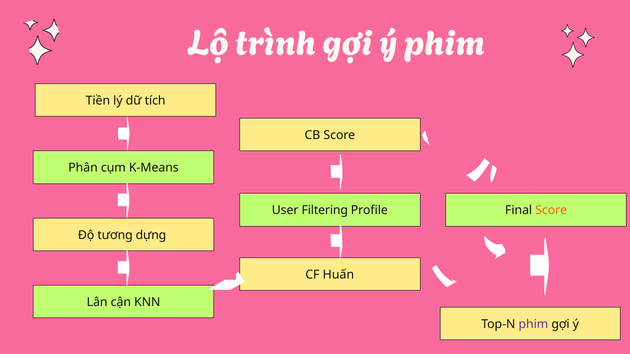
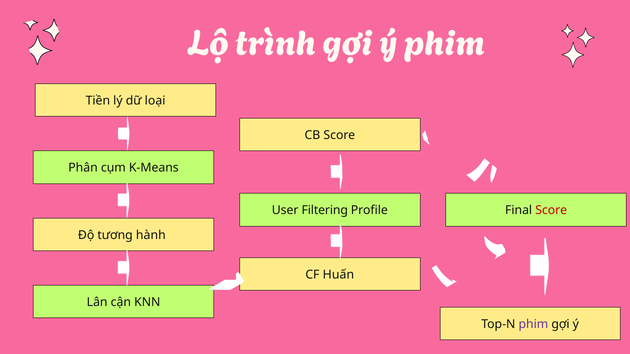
tích: tích -> loại (155, 101)
Score colour: orange -> red (551, 211)
dựng: dựng -> hành (151, 235)
